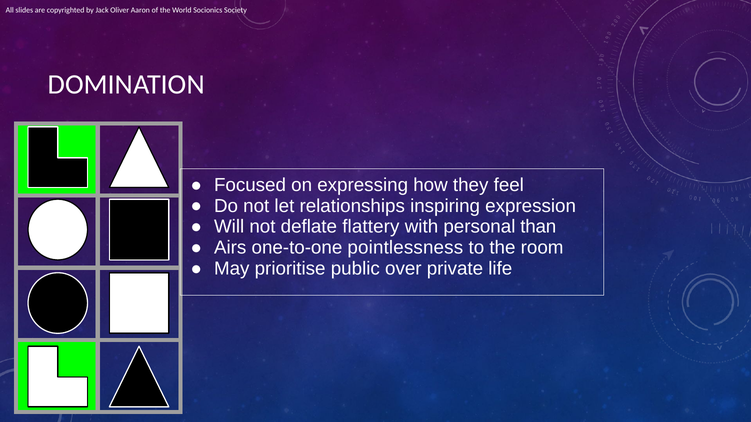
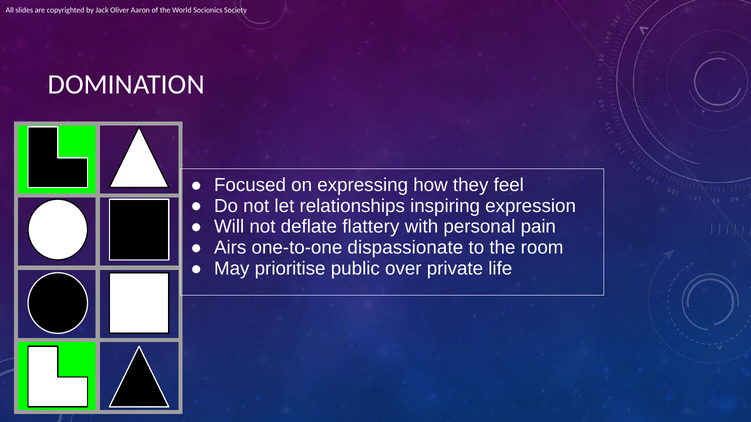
than: than -> pain (538, 227)
pointlessness: pointlessness -> dispassionate (405, 248)
